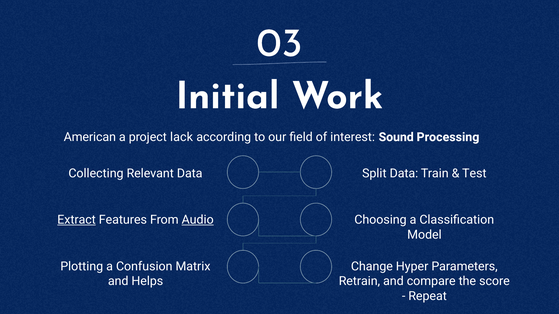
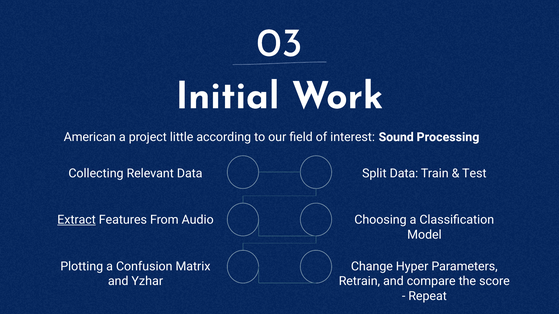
lack: lack -> little (182, 137)
Audio underline: present -> none (198, 220)
Helps: Helps -> Yzhar (147, 282)
